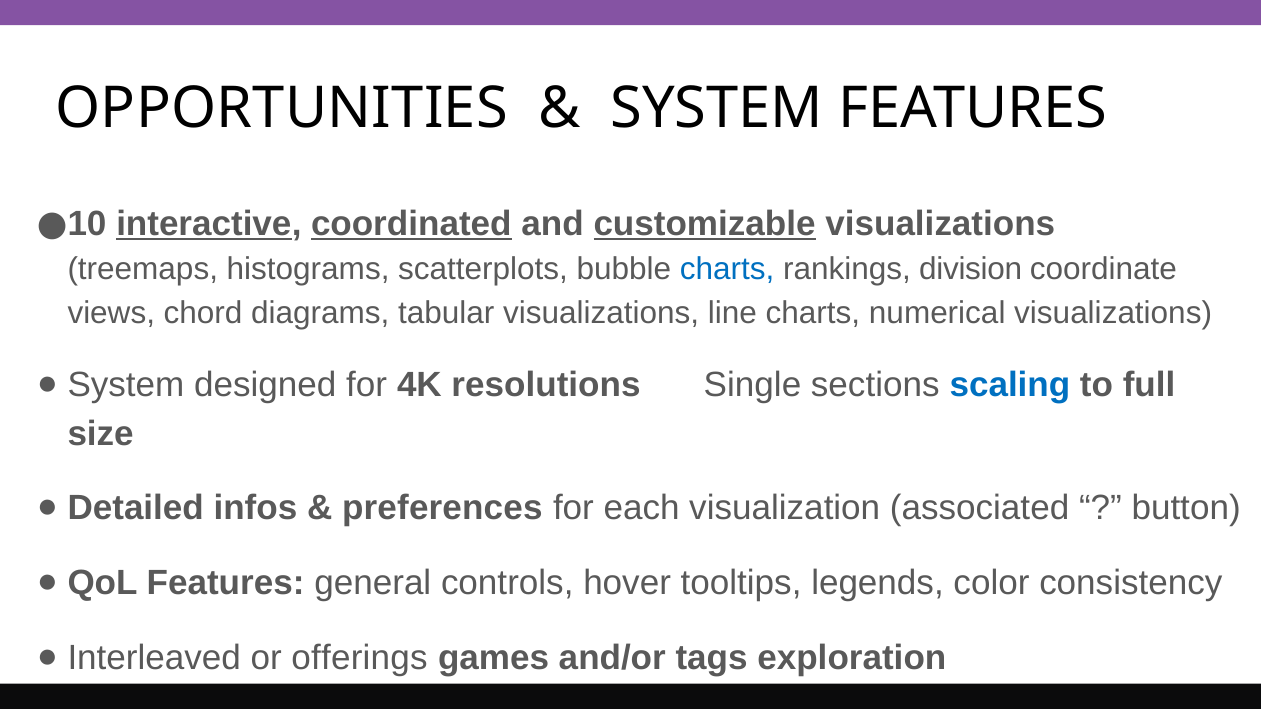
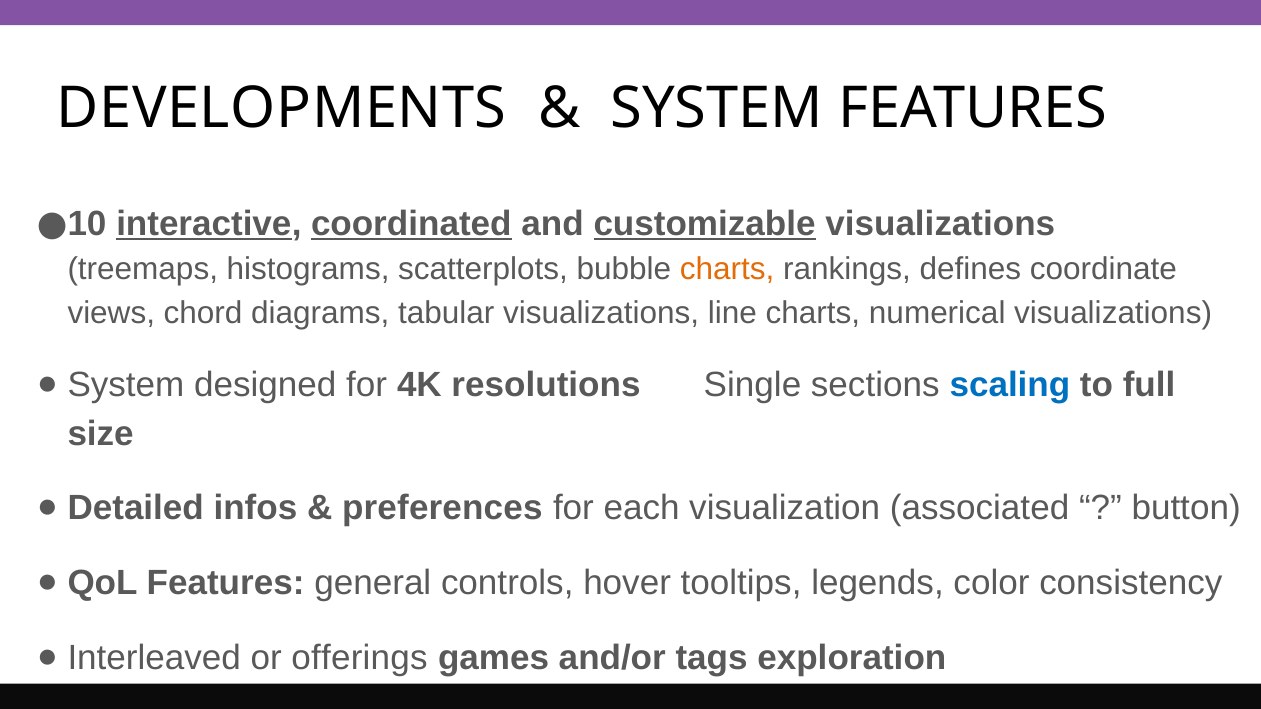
OPPORTUNITIES: OPPORTUNITIES -> DEVELOPMENTS (282, 109)
charts colour: blue -> orange (727, 269)
division: division -> defines (970, 269)
